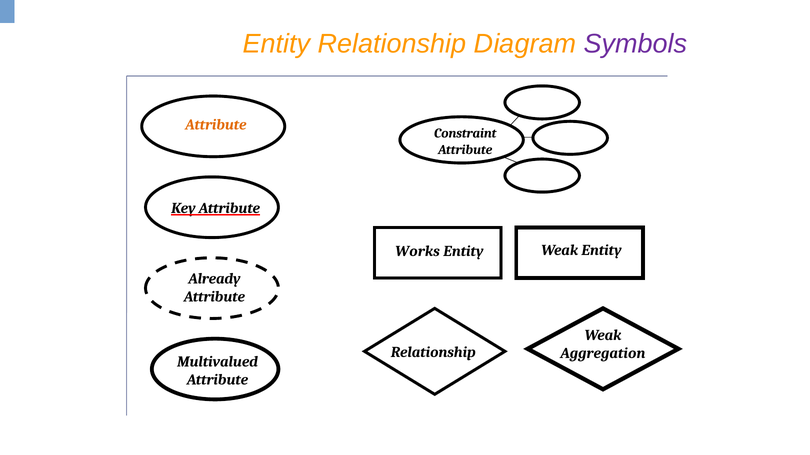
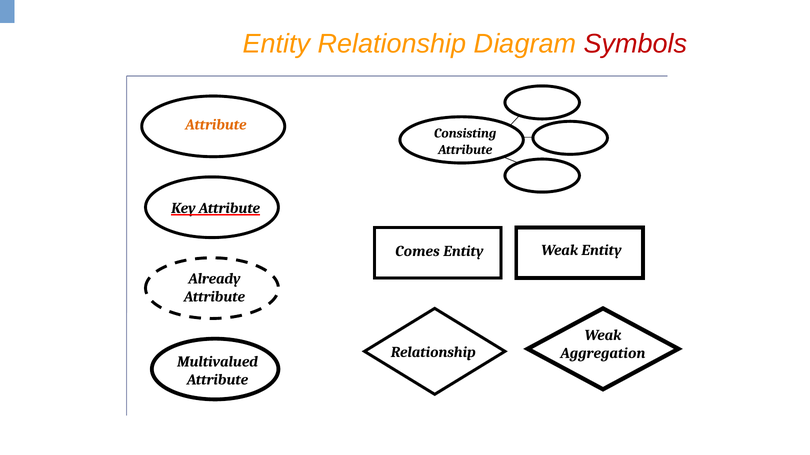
Symbols colour: purple -> red (635, 44)
Constraint: Constraint -> Consisting (465, 134)
Works: Works -> Comes (417, 252)
